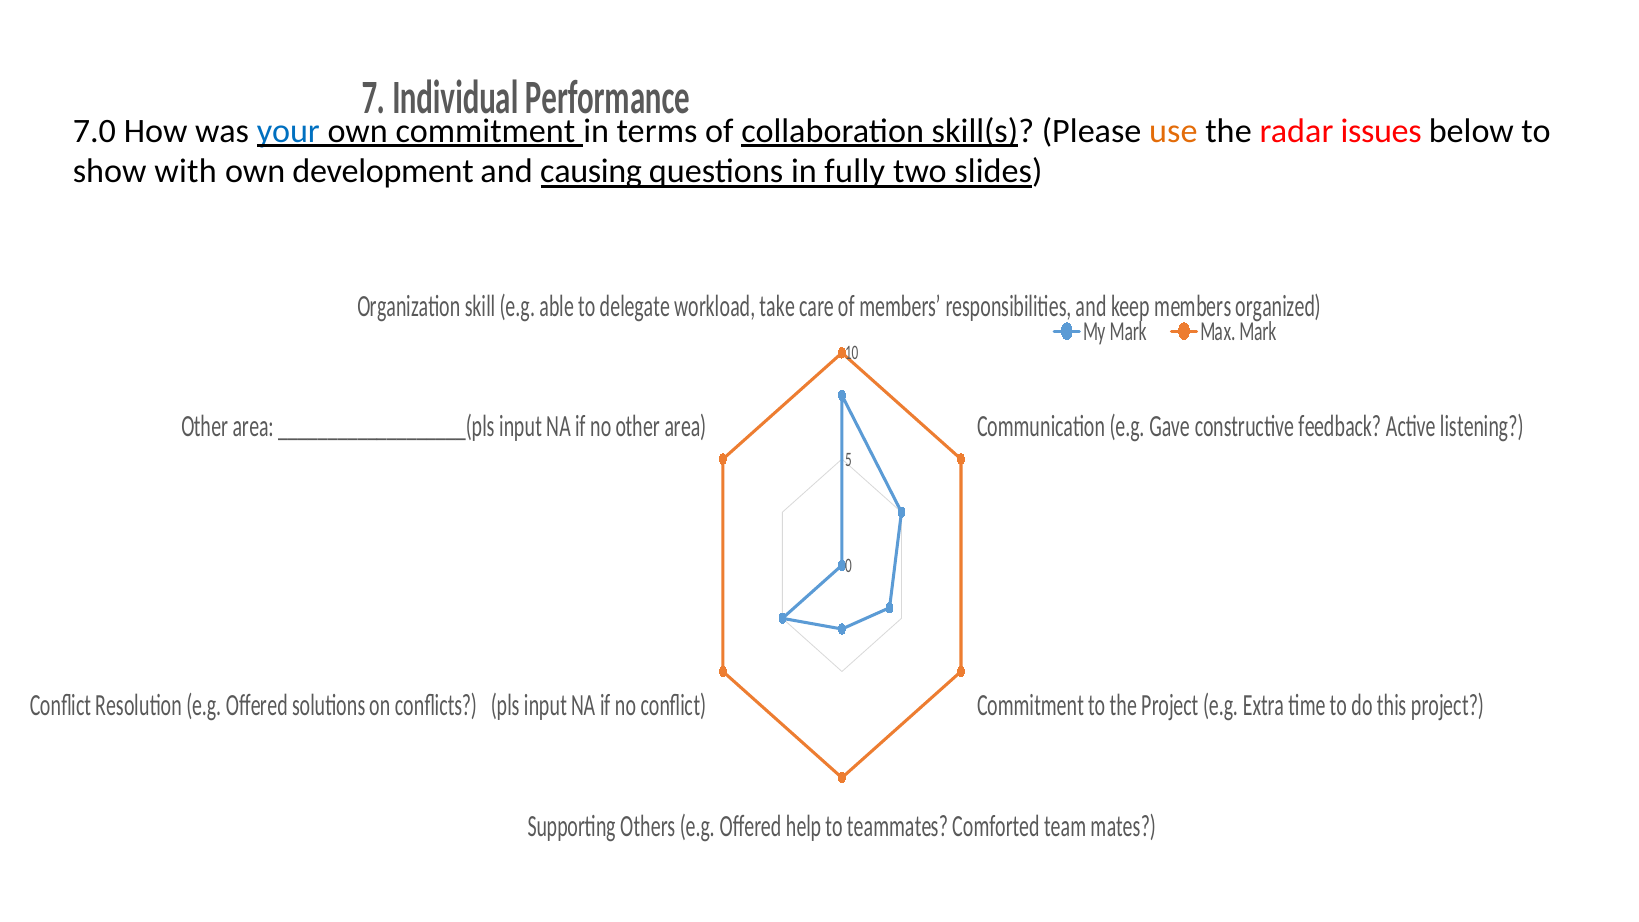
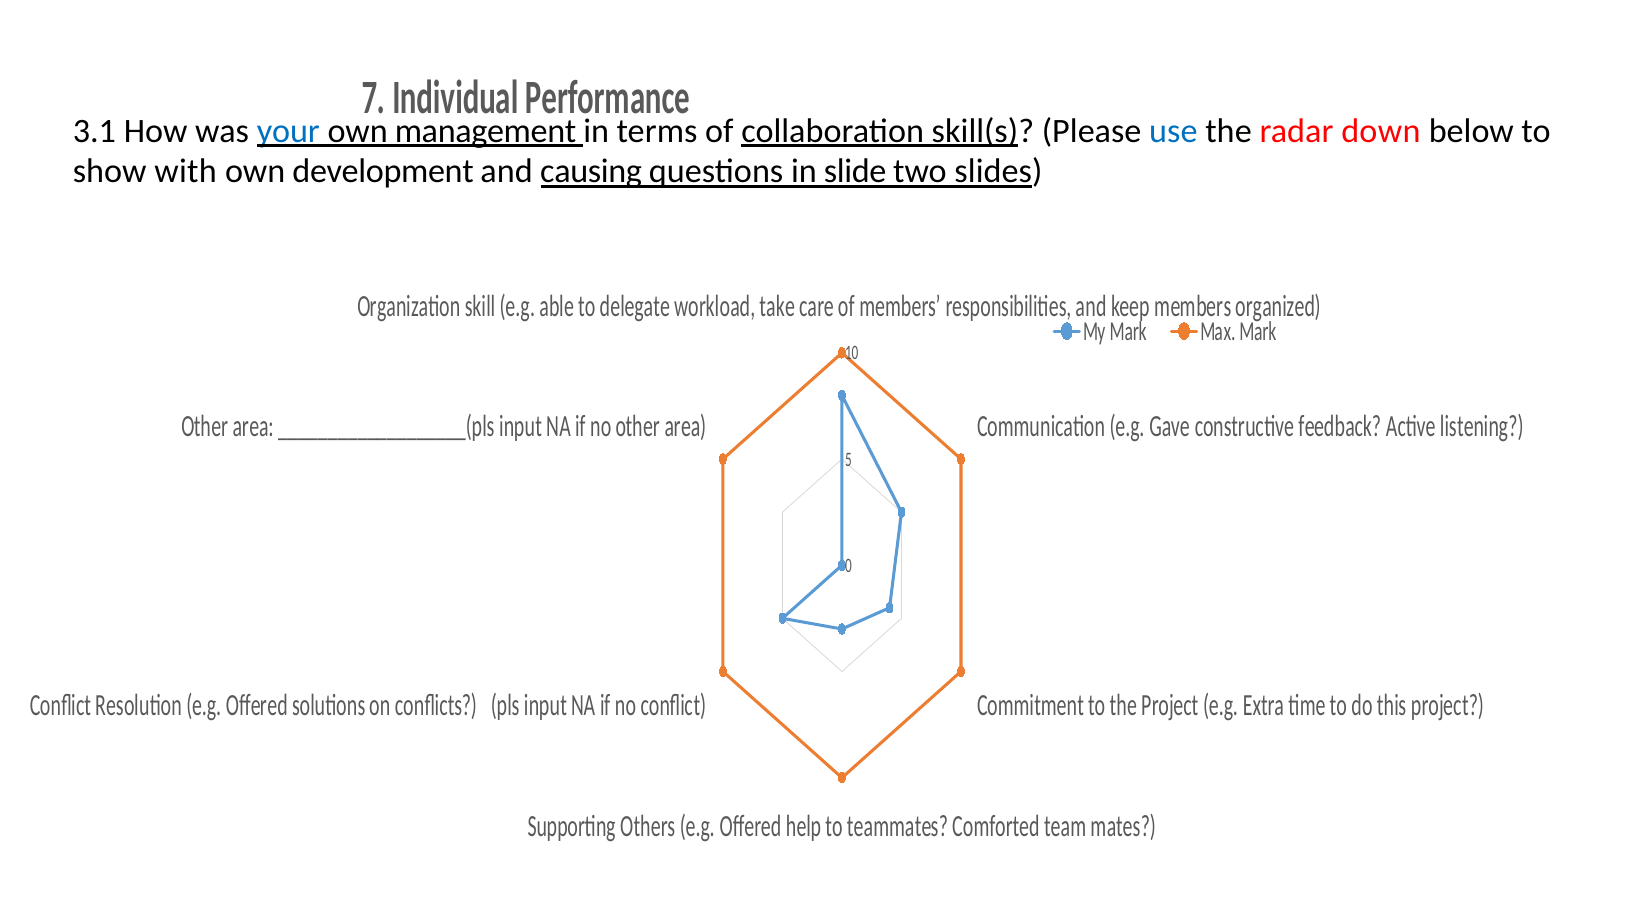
7.0: 7.0 -> 3.1 (94, 131)
own commitment: commitment -> management (486, 131)
use colour: orange -> blue (1173, 131)
issues: issues -> down (1381, 131)
fully: fully -> slide (855, 172)
